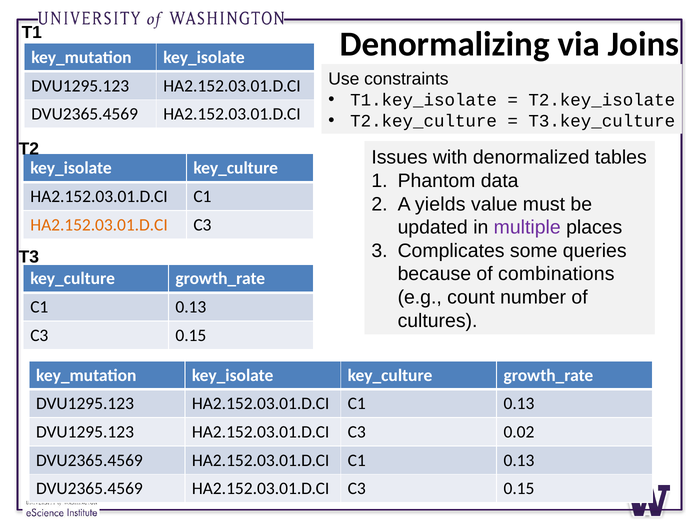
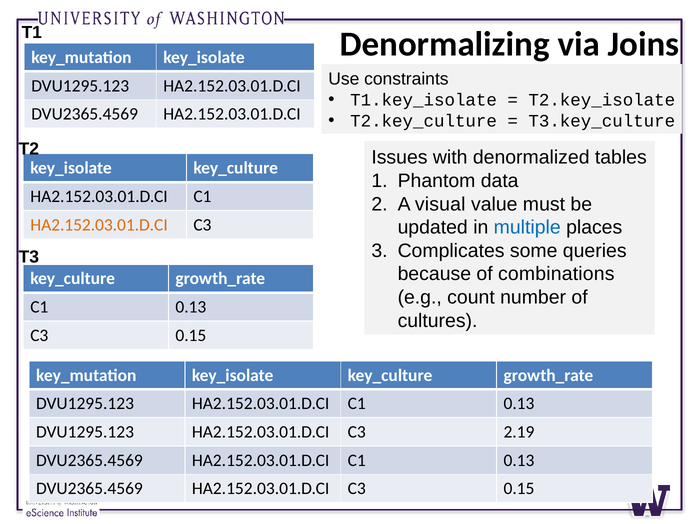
yields: yields -> visual (440, 204)
multiple colour: purple -> blue (527, 228)
0.02: 0.02 -> 2.19 (519, 432)
